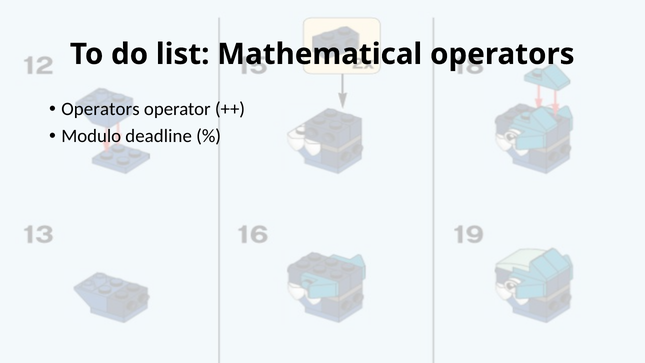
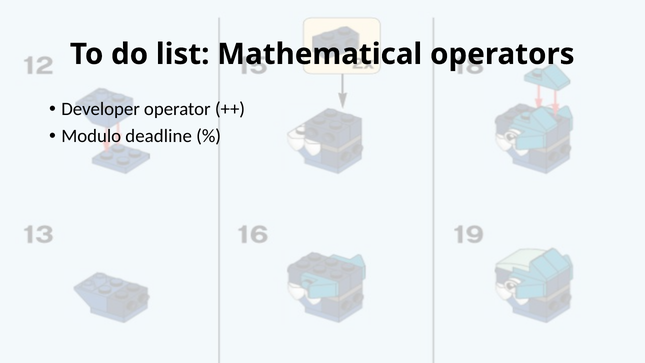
Operators: Operators -> Developer (101, 109)
